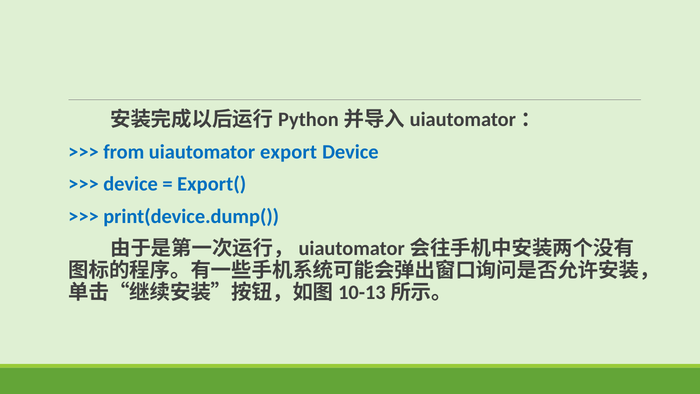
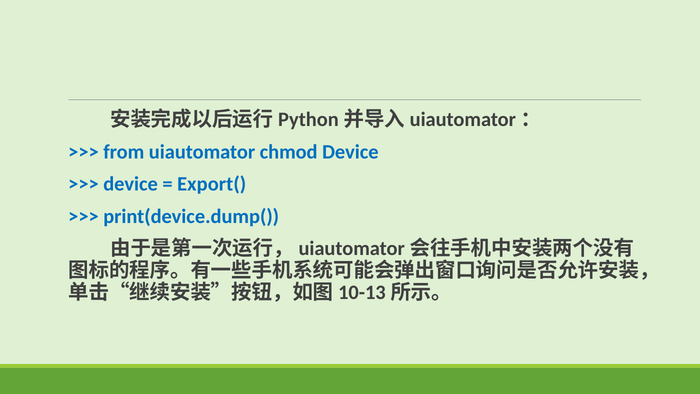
export: export -> chmod (289, 152)
